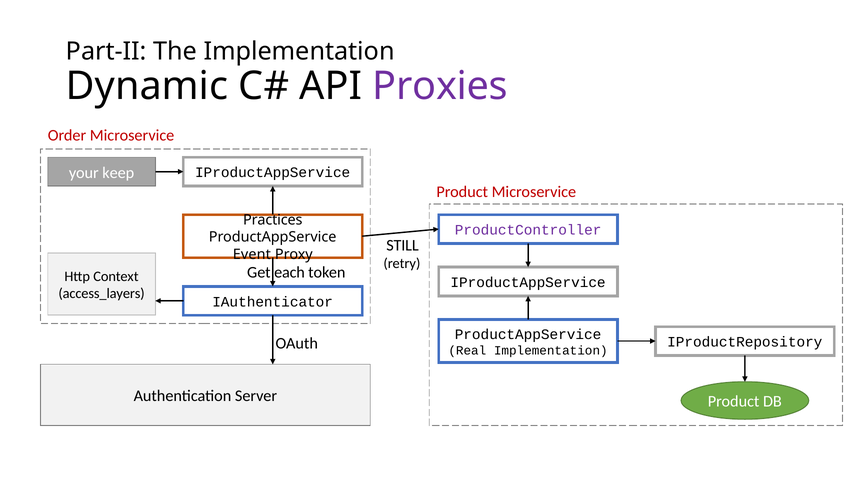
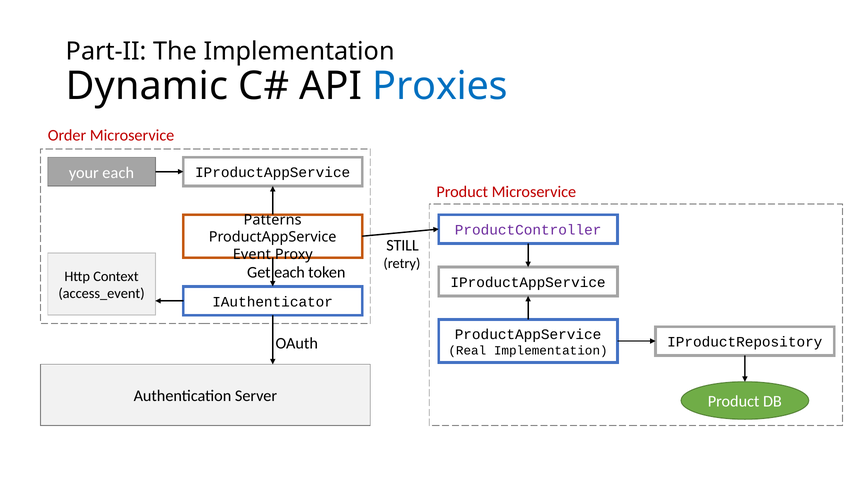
Proxies colour: purple -> blue (440, 86)
your keep: keep -> each (118, 173)
Practices: Practices -> Patterns (273, 220)
access_layers: access_layers -> access_event (102, 293)
